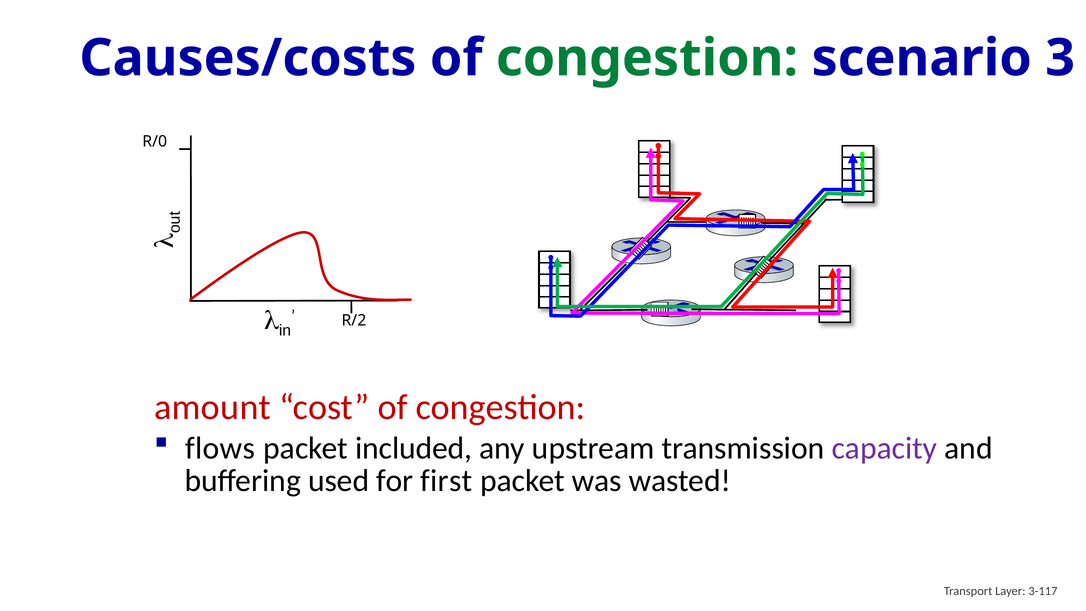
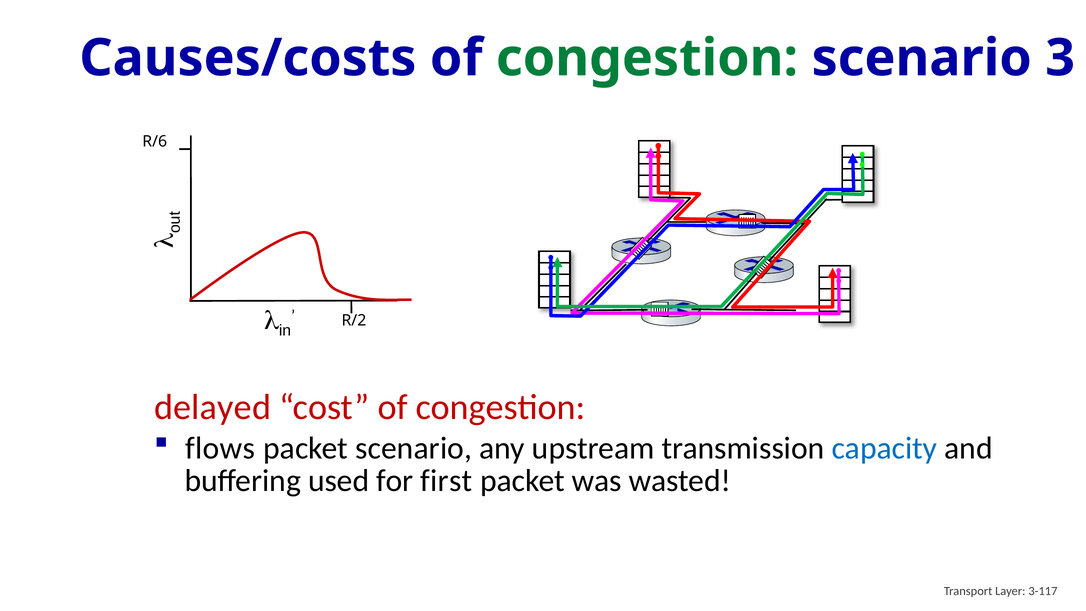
R/0: R/0 -> R/6 (155, 141)
amount: amount -> delayed (213, 407)
packet included: included -> scenario (414, 448)
capacity colour: purple -> blue (884, 448)
